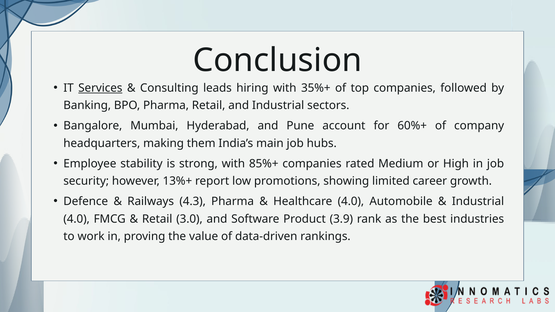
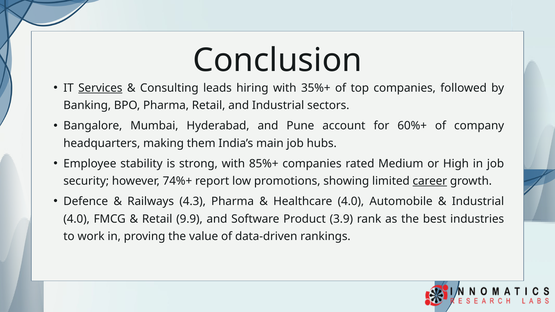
13%+: 13%+ -> 74%+ (177, 181)
career underline: none -> present (430, 181)
3.0: 3.0 -> 9.9 (189, 219)
